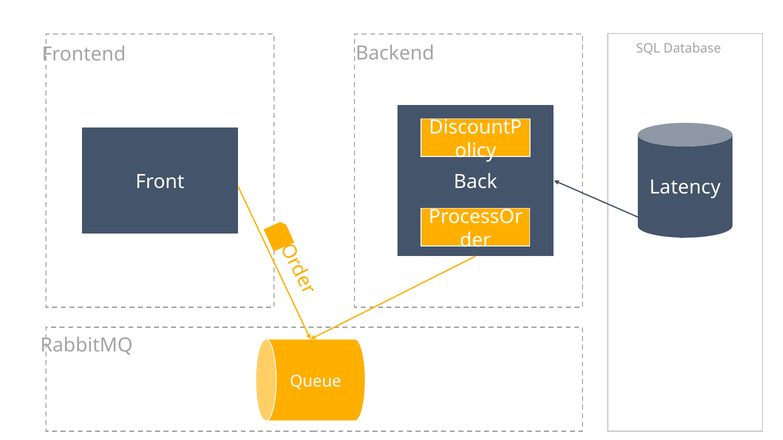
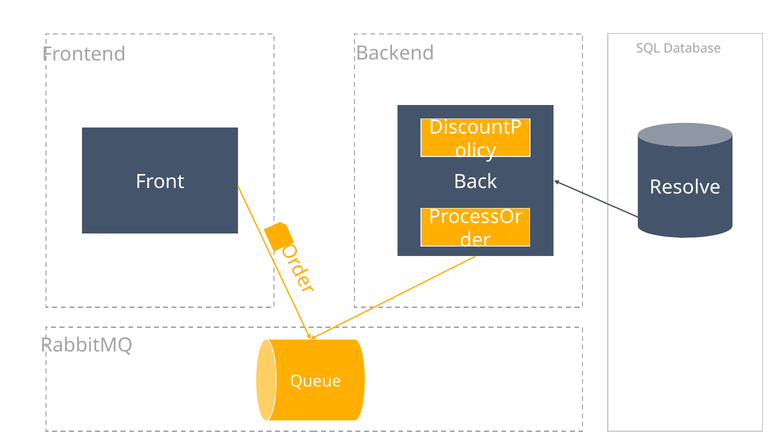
Latency: Latency -> Resolve (685, 188)
